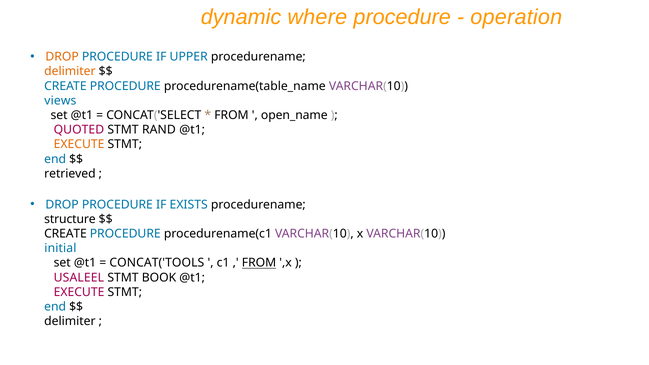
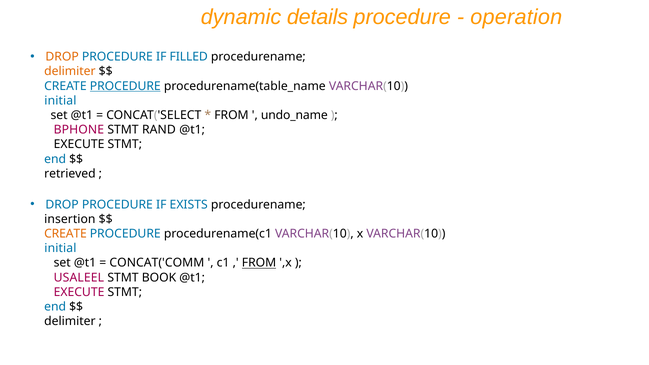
where: where -> details (317, 17)
UPPER: UPPER -> FILLED (189, 57)
PROCEDURE underline: none -> present (125, 86)
views: views -> initial (60, 101)
open_name: open_name -> undo_name (294, 115)
QUOTED: QUOTED -> BPHONE (79, 130)
EXECUTE colour: orange -> black (79, 144)
structure: structure -> insertion (70, 219)
CREATE colour: black -> orange (66, 234)
CONCAT('TOOLS: CONCAT('TOOLS -> CONCAT('COMM (157, 263)
